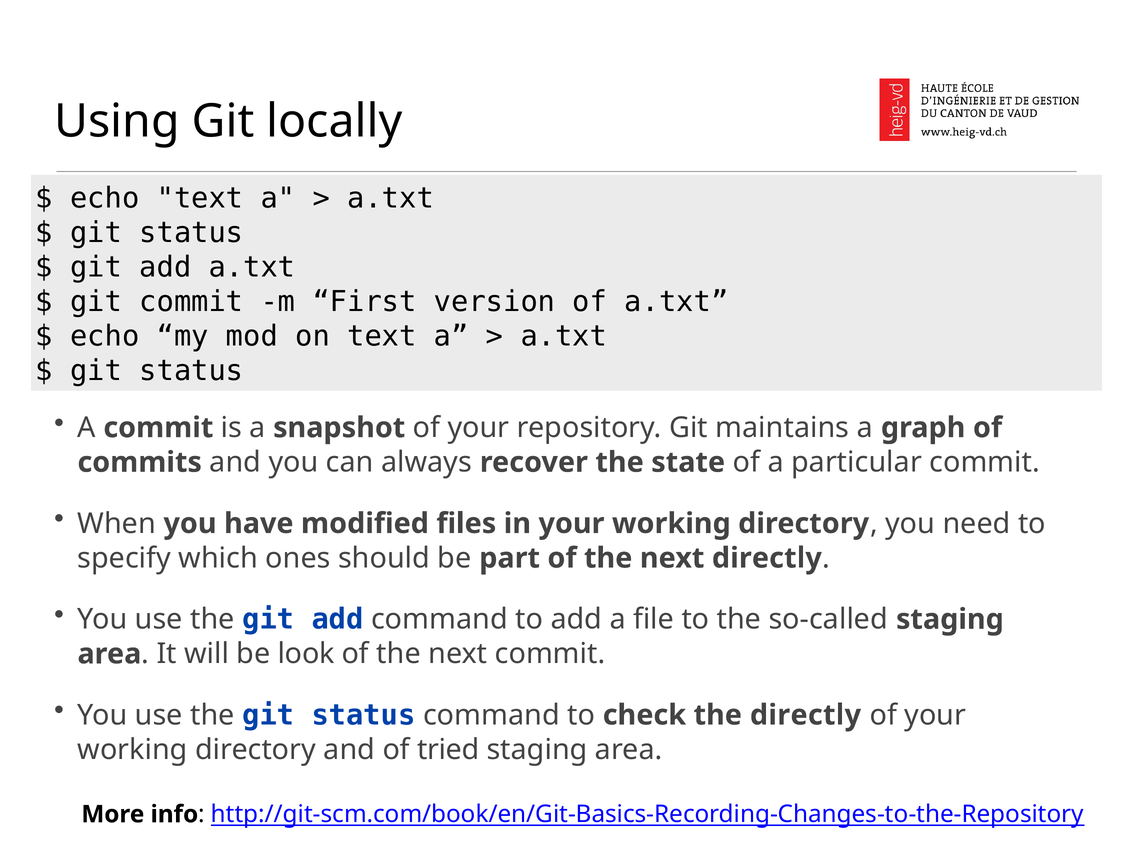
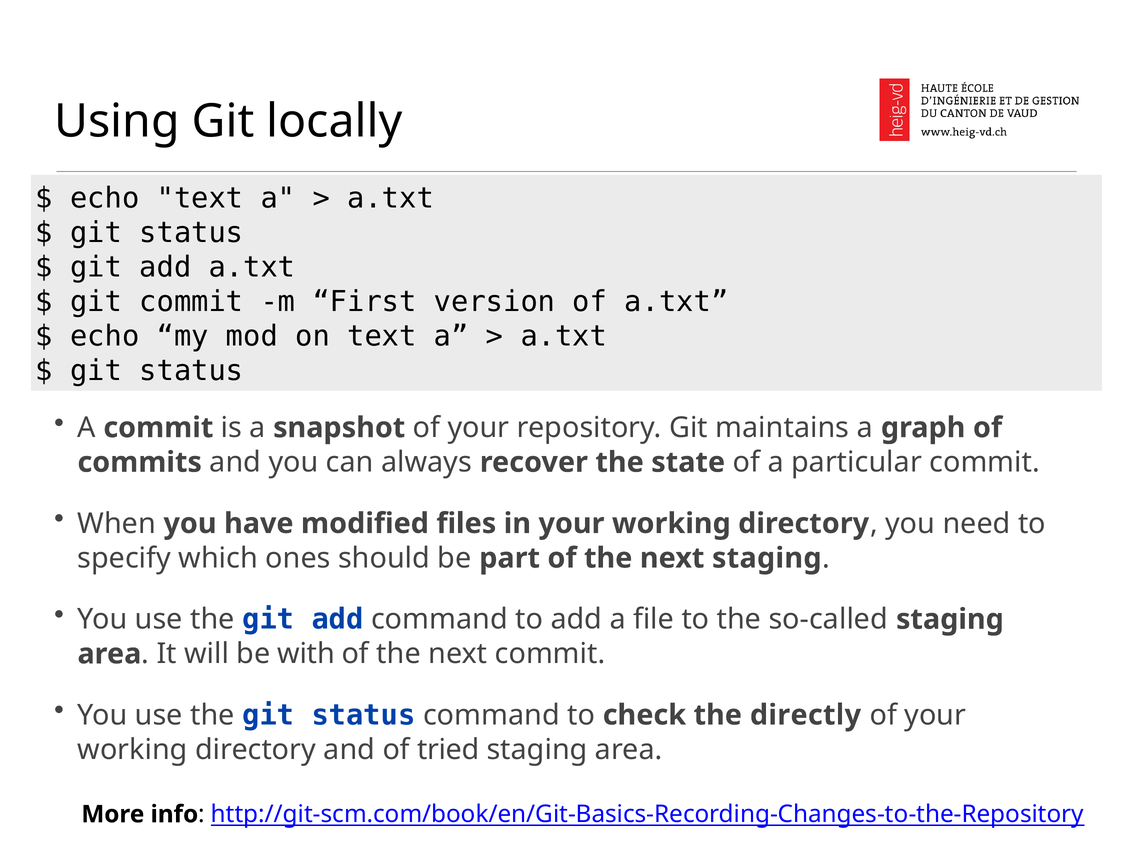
next directly: directly -> staging (767, 558)
look: look -> with (306, 654)
